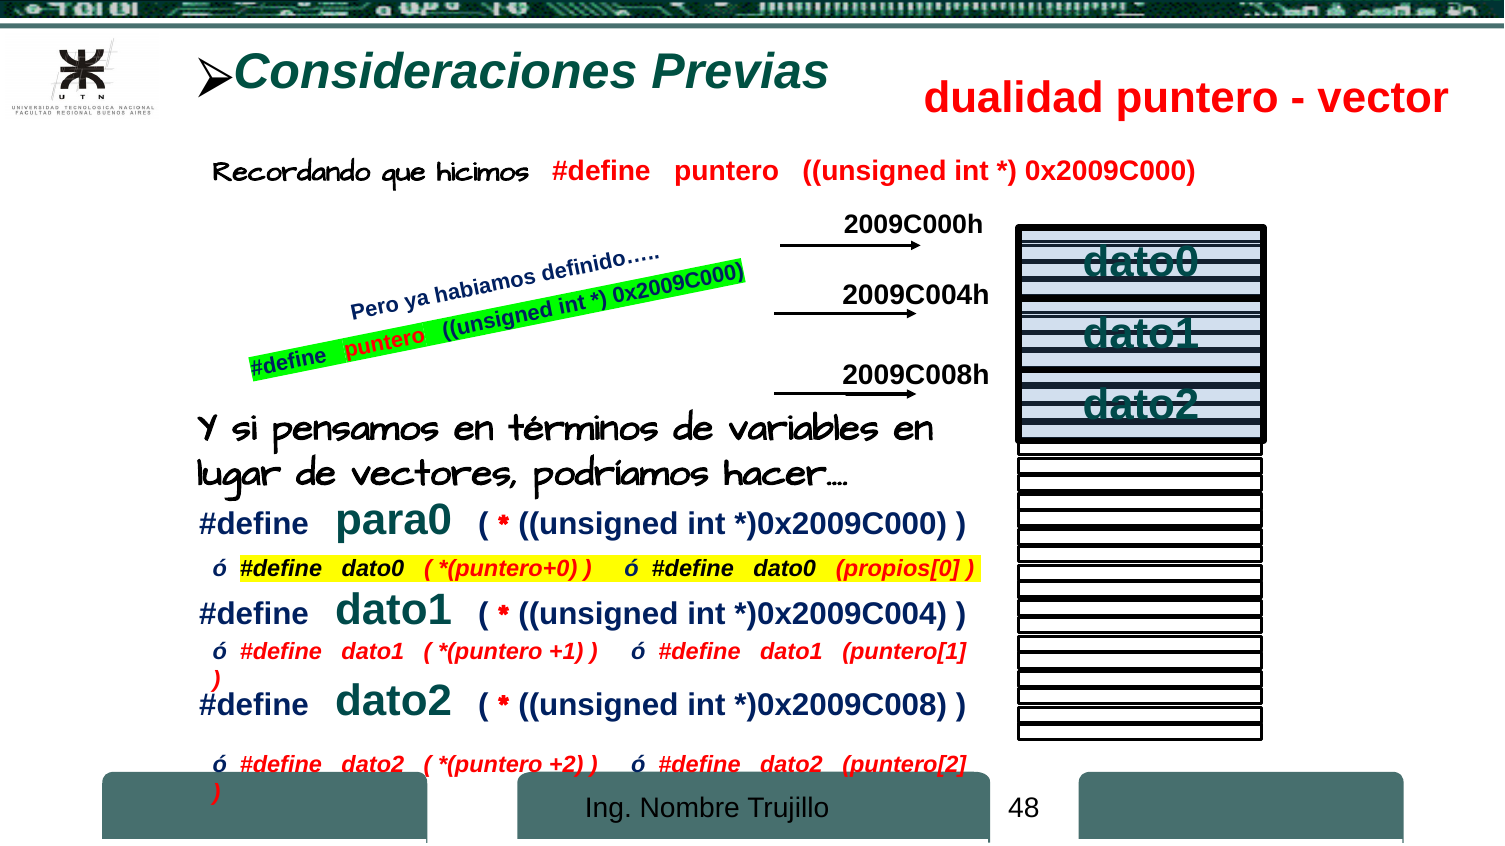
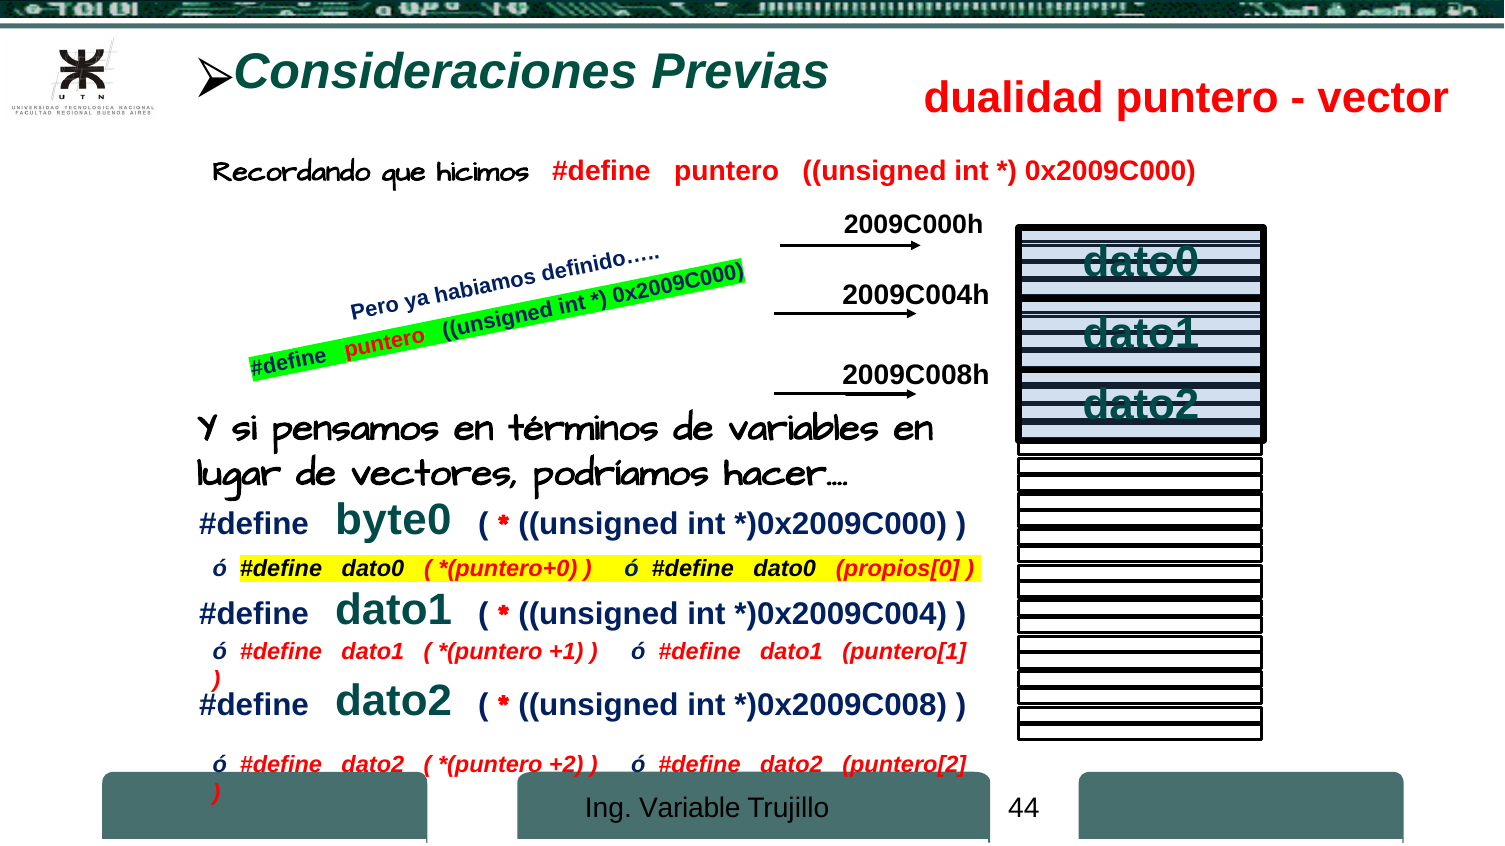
para0: para0 -> byte0 (393, 521)
Nombre: Nombre -> Variable (690, 809)
48: 48 -> 44 (1024, 809)
